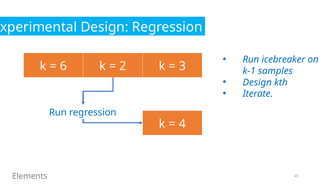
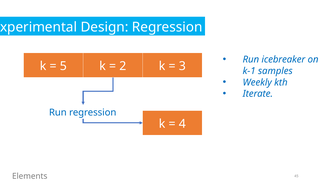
6: 6 -> 5 (63, 66)
Design: Design -> Weekly (257, 82)
